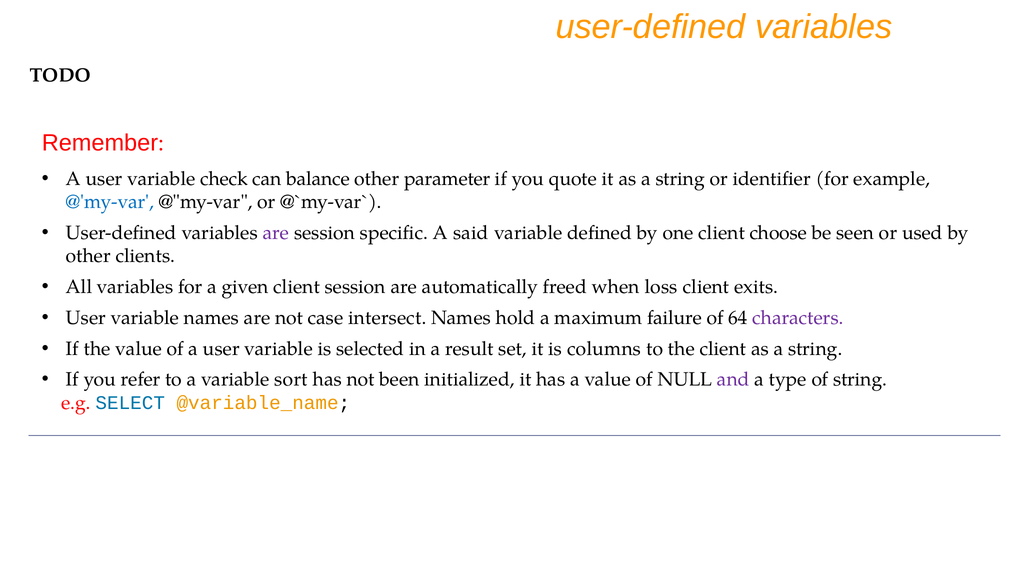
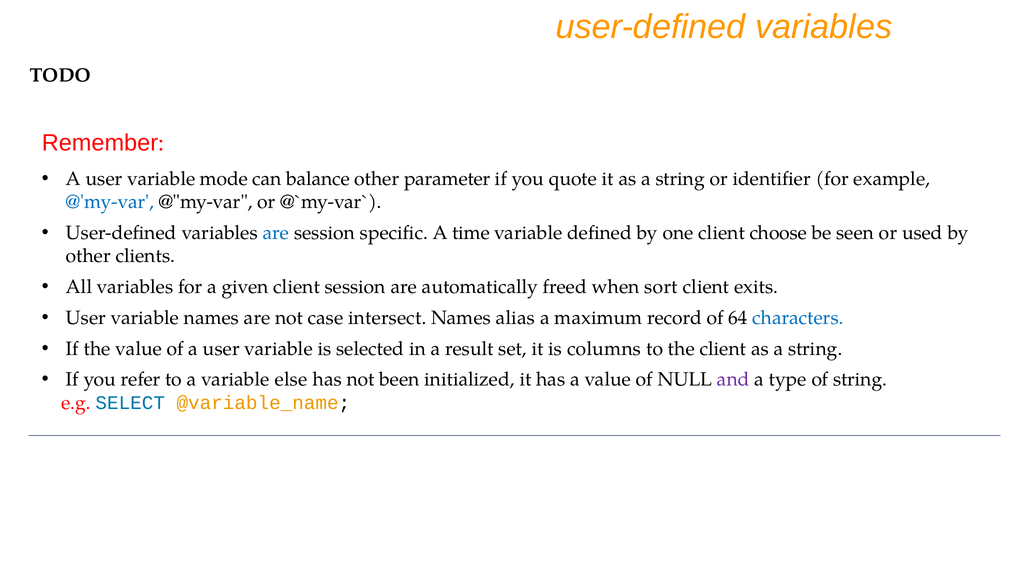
check: check -> mode (224, 179)
are colour: purple -> blue (276, 233)
said: said -> time (471, 233)
loss: loss -> sort (661, 287)
hold: hold -> alias (515, 318)
failure: failure -> record (675, 318)
characters colour: purple -> blue (798, 318)
sort: sort -> else (291, 379)
